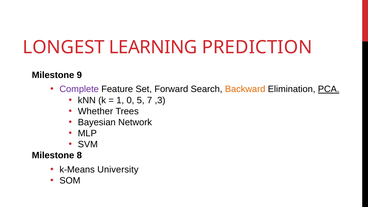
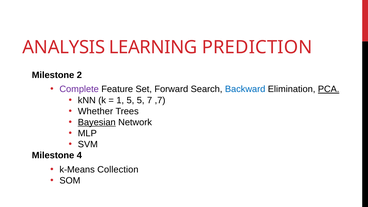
LONGEST: LONGEST -> ANALYSIS (64, 47)
9: 9 -> 2 (79, 75)
Backward colour: orange -> blue (245, 89)
1 0: 0 -> 5 (130, 100)
,3: ,3 -> ,7 (160, 100)
Bayesian underline: none -> present (97, 122)
8: 8 -> 4 (79, 155)
University: University -> Collection (118, 170)
